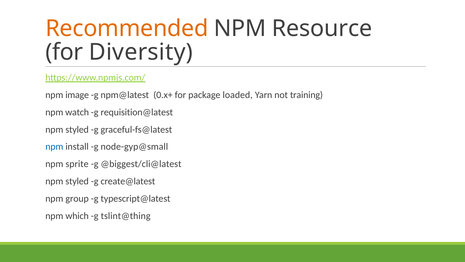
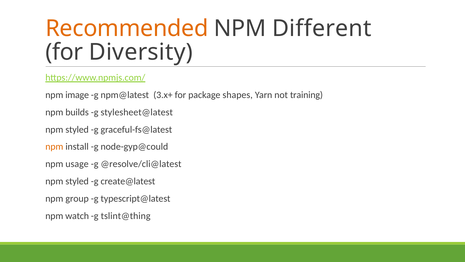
Resource: Resource -> Different (322, 28)
0.x+: 0.x+ -> 3.x+ (163, 95)
loaded: loaded -> shapes (238, 95)
watch: watch -> builds (77, 112)
requisition@latest: requisition@latest -> stylesheet@latest (137, 112)
npm colour: blue -> orange (54, 147)
node-gyp@small: node-gyp@small -> node-gyp@could (134, 147)
sprite: sprite -> usage (77, 164)
@biggest/cli@latest: @biggest/cli@latest -> @resolve/cli@latest (141, 164)
which: which -> watch (77, 215)
